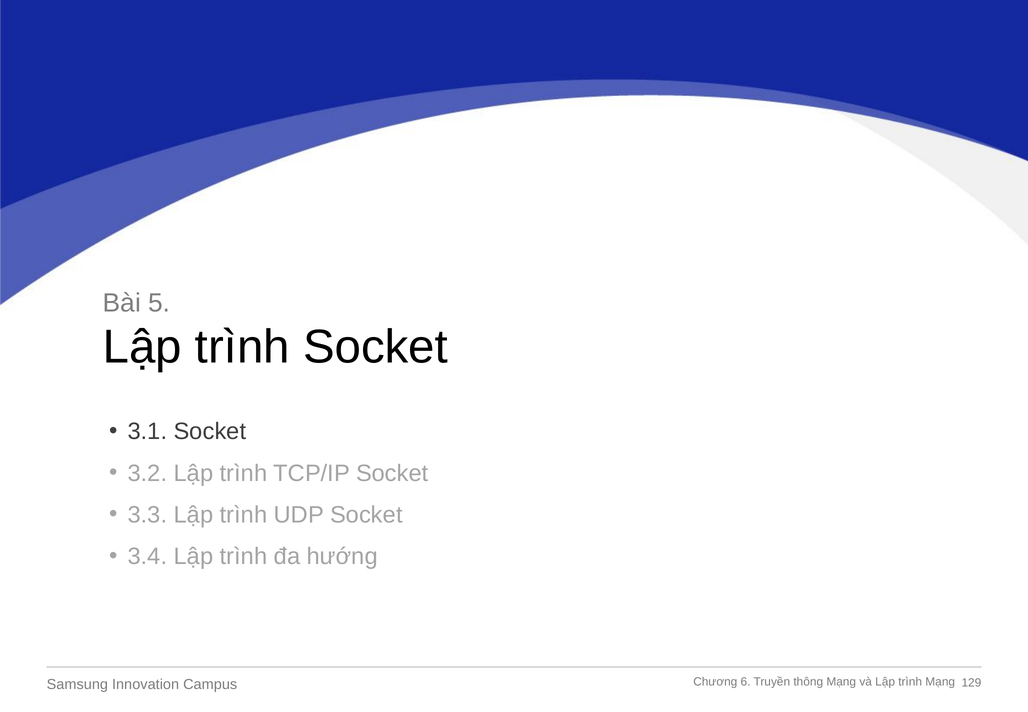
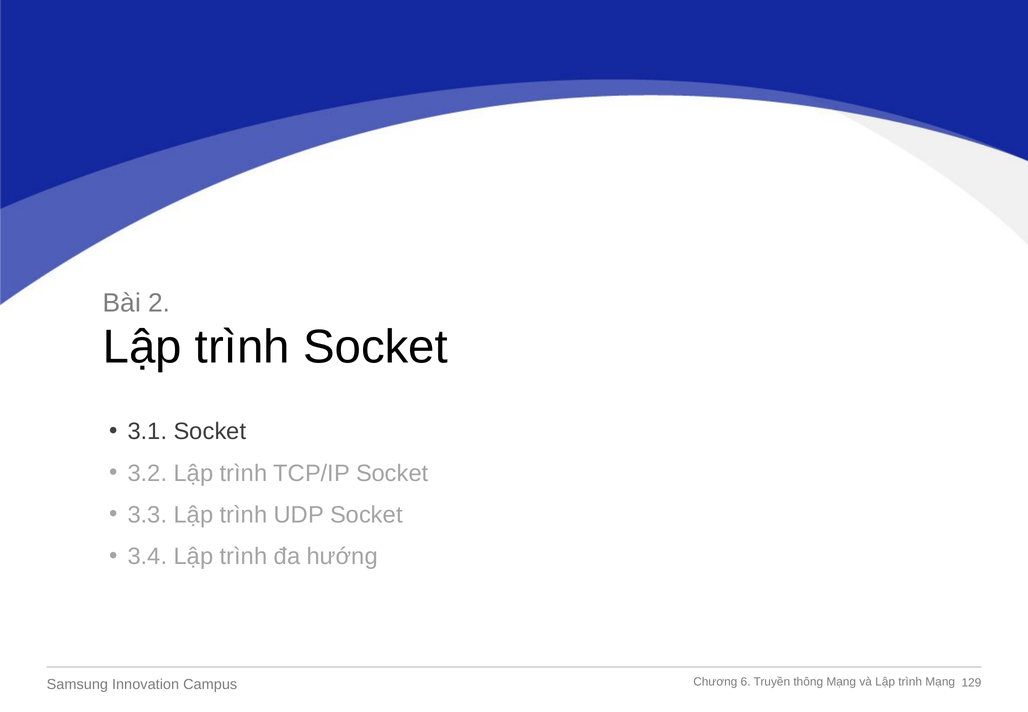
5: 5 -> 2 (159, 303)
